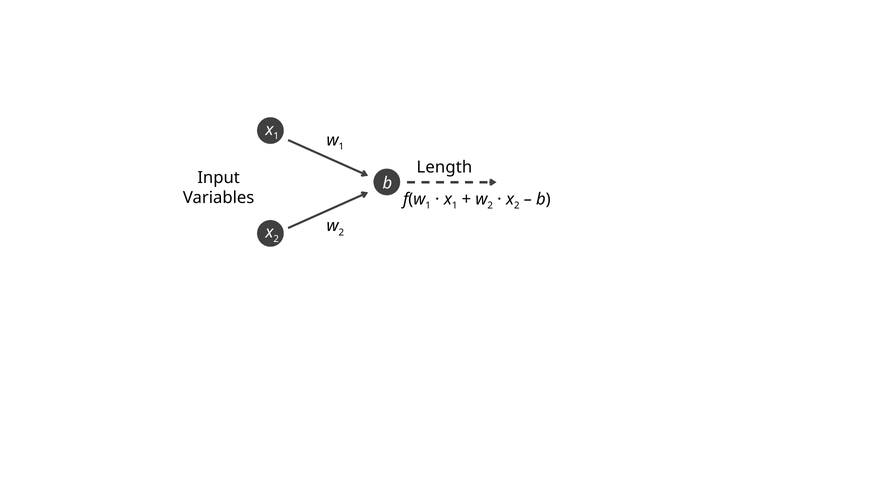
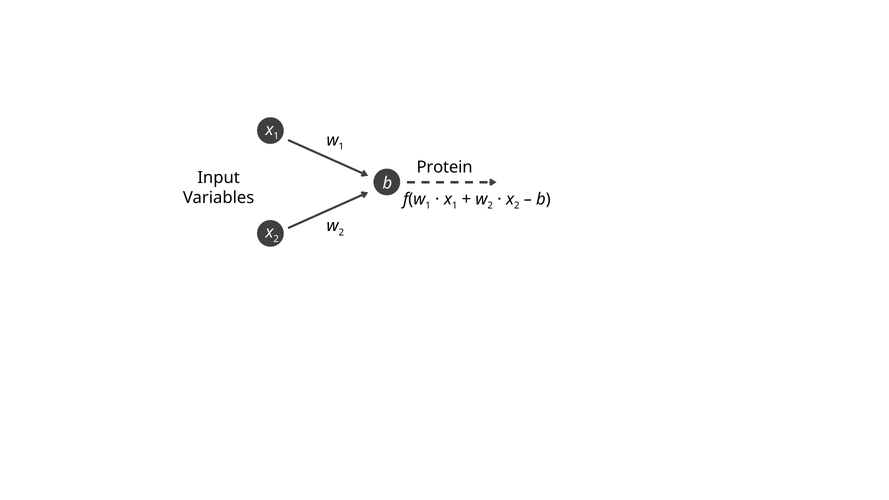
Length: Length -> Protein (445, 167)
